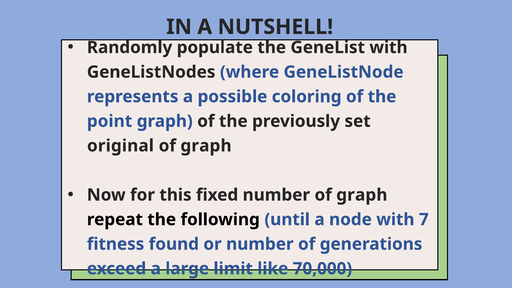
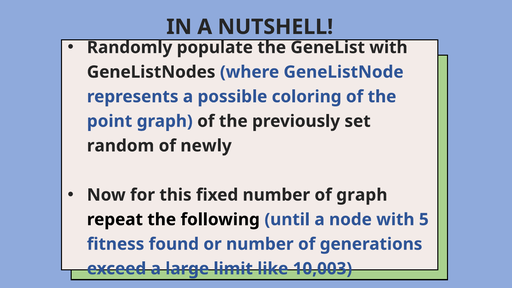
original: original -> random (121, 146)
graph: graph -> newly (206, 146)
7: 7 -> 5 (424, 220)
70,000: 70,000 -> 10,003 (322, 269)
